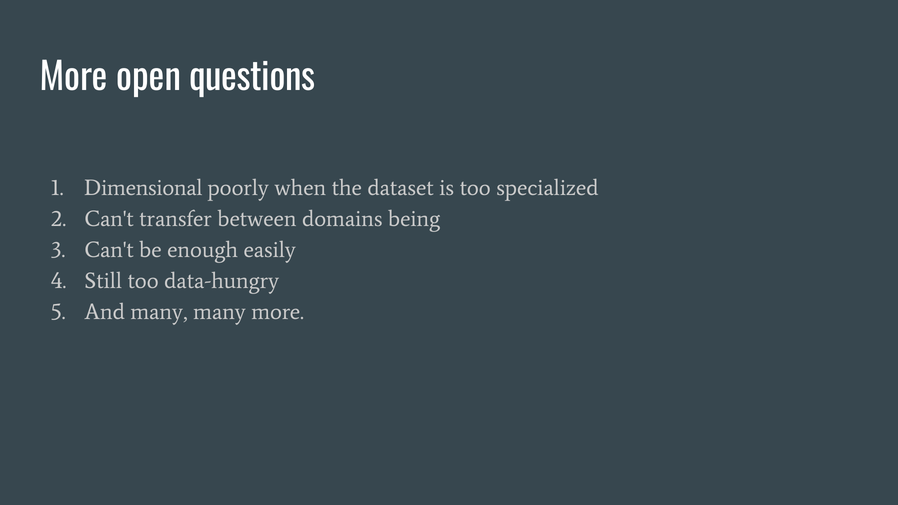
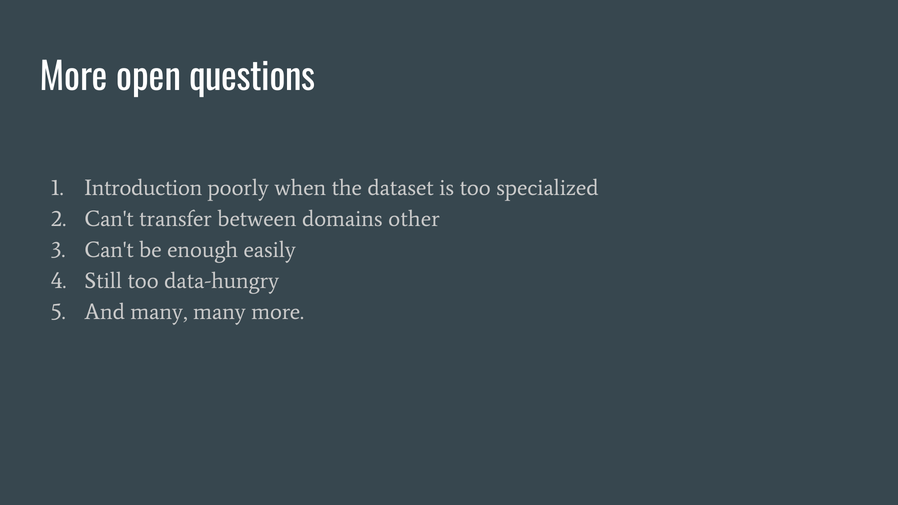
Dimensional: Dimensional -> Introduction (143, 188)
being: being -> other (414, 219)
